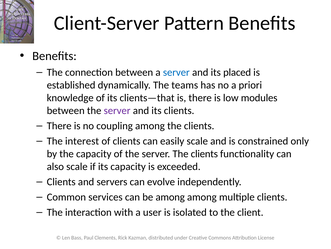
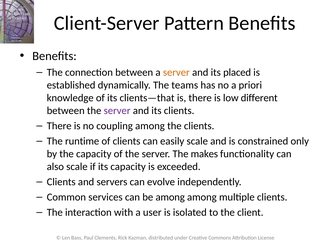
server colour: blue -> orange (176, 72)
modules: modules -> different (259, 98)
interest: interest -> runtime (82, 141)
server The clients: clients -> makes (204, 153)
